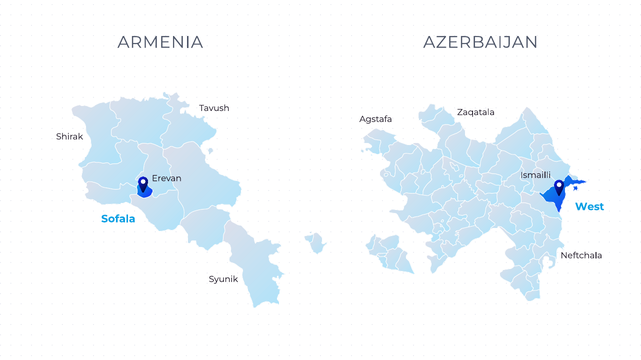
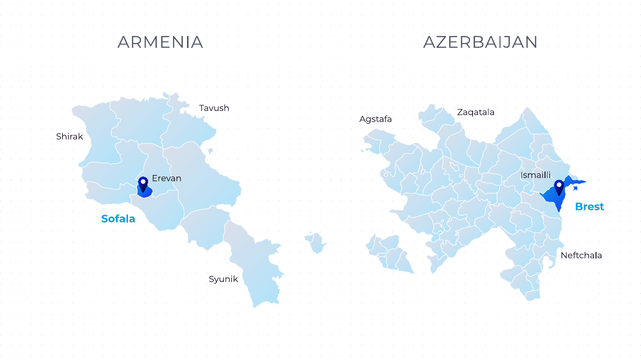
West: West -> Brest (590, 207)
